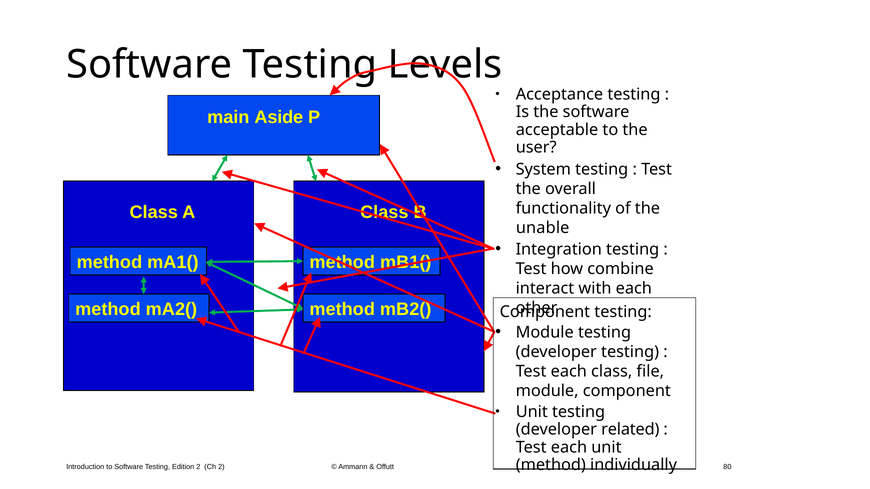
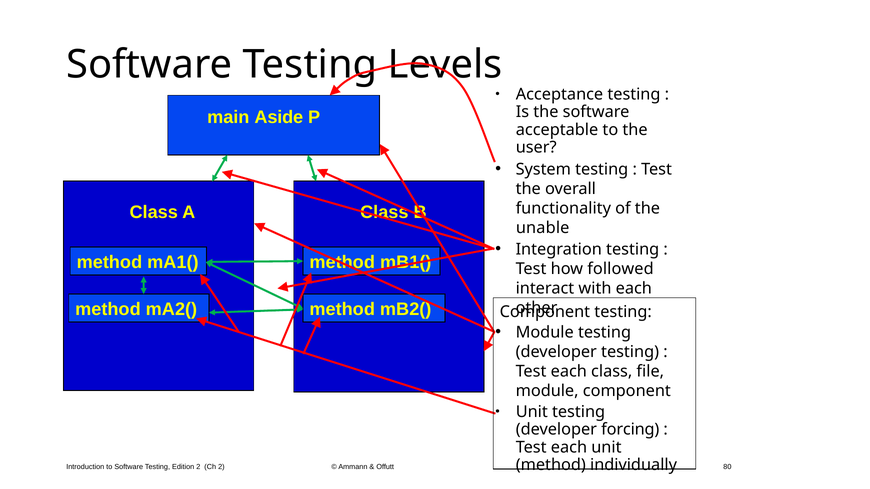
combine: combine -> followed (620, 269)
related: related -> forcing (630, 430)
